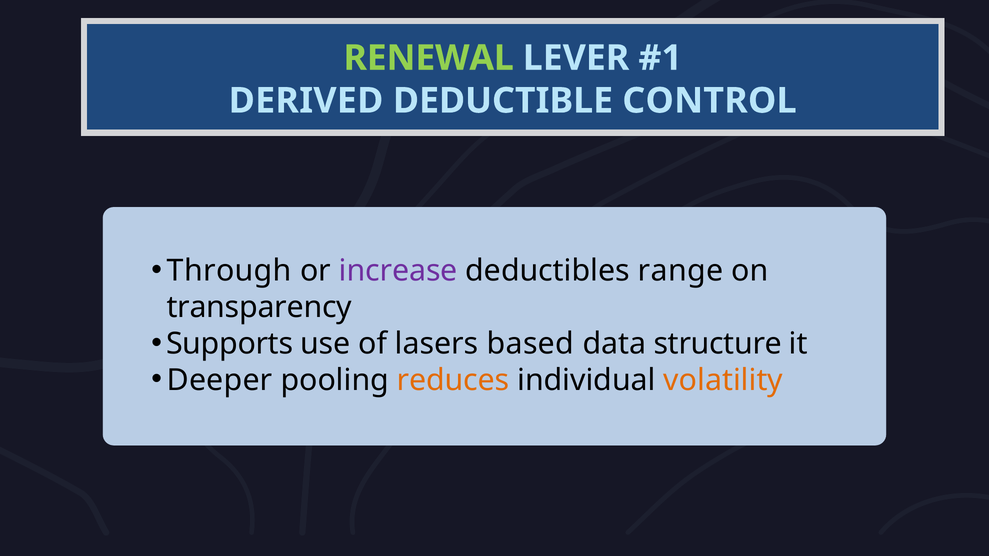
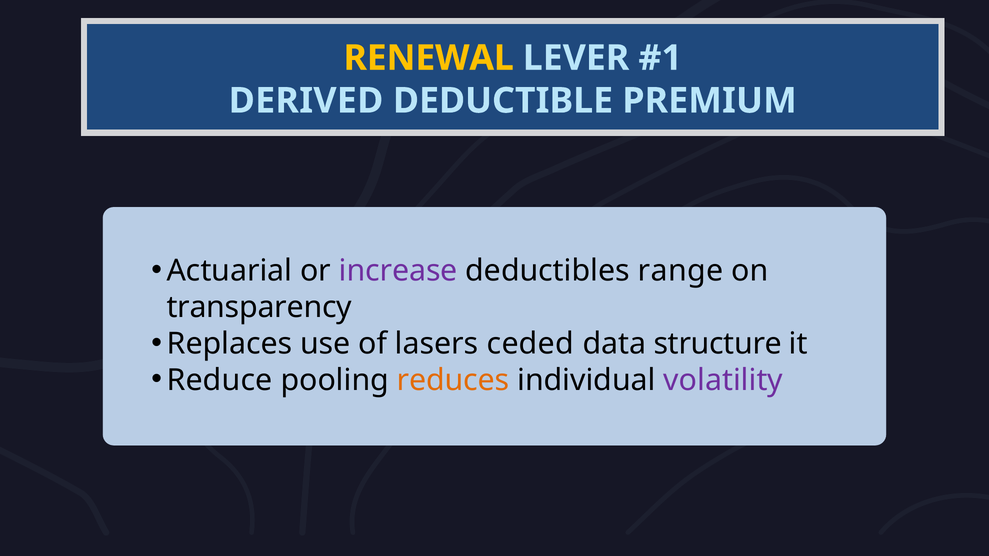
RENEWAL colour: light green -> yellow (429, 58)
CONTROL: CONTROL -> PREMIUM (710, 101)
Through: Through -> Actuarial (229, 271)
Supports: Supports -> Replaces (229, 344)
based: based -> ceded (530, 344)
Deeper: Deeper -> Reduce (220, 380)
volatility colour: orange -> purple (723, 380)
